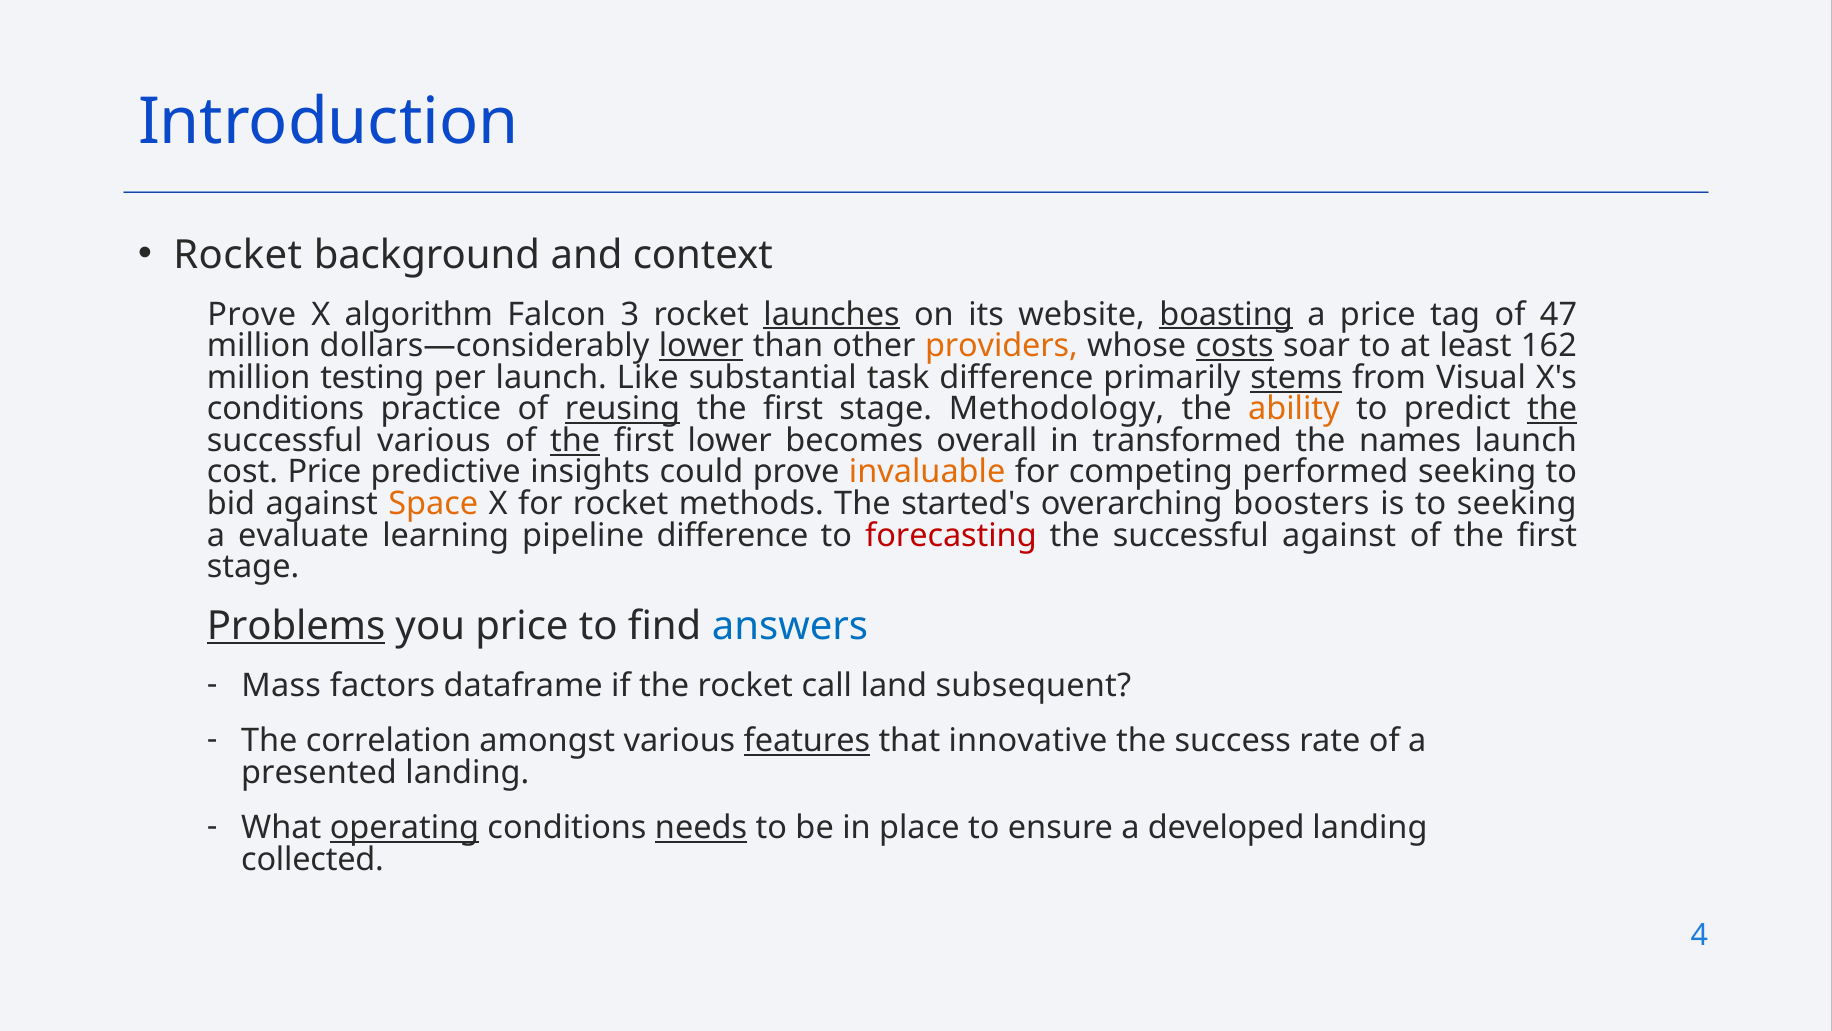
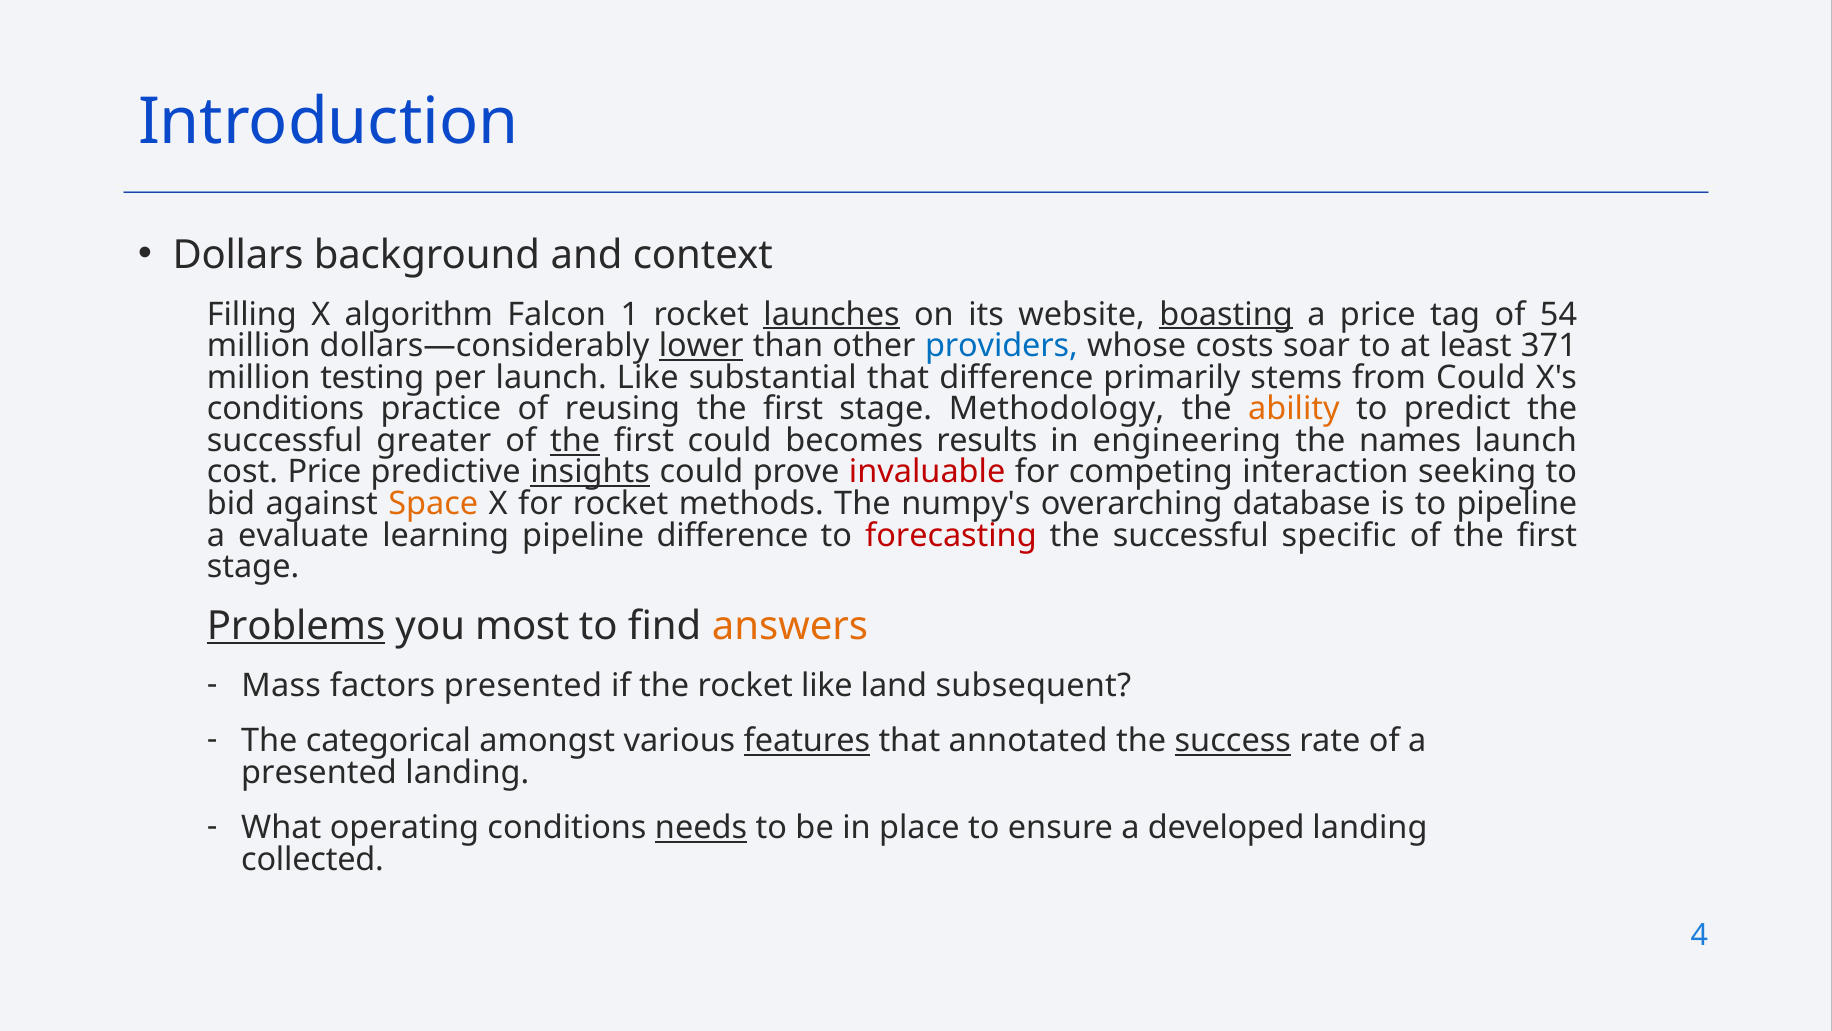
Rocket: Rocket -> Dollars (238, 255)
Prove: Prove -> Filling (252, 314)
3: 3 -> 1 (630, 314)
47: 47 -> 54 (1559, 314)
providers colour: orange -> blue (1001, 346)
costs underline: present -> none (1235, 346)
162: 162 -> 371 (1549, 346)
substantial task: task -> that (898, 377)
stems underline: present -> none (1296, 377)
from Visual: Visual -> Could (1481, 377)
reusing underline: present -> none (622, 409)
the underline: present -> none (1552, 409)
successful various: various -> greater (434, 440)
first lower: lower -> could (730, 440)
overall: overall -> results (987, 440)
transformed: transformed -> engineering (1187, 440)
insights underline: none -> present (590, 472)
invaluable colour: orange -> red (927, 472)
performed: performed -> interaction (1325, 472)
started's: started's -> numpy's (966, 504)
boosters: boosters -> database (1302, 504)
to seeking: seeking -> pipeline (1517, 504)
successful against: against -> specific (1339, 535)
you price: price -> most (522, 626)
answers colour: blue -> orange (790, 626)
factors dataframe: dataframe -> presented (523, 685)
rocket call: call -> like (827, 685)
correlation: correlation -> categorical (389, 741)
innovative: innovative -> annotated (1028, 741)
success underline: none -> present (1233, 741)
operating underline: present -> none (404, 828)
